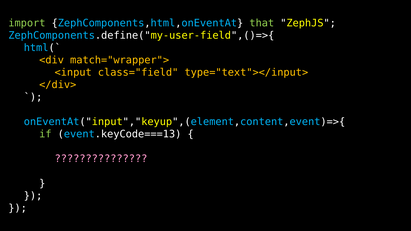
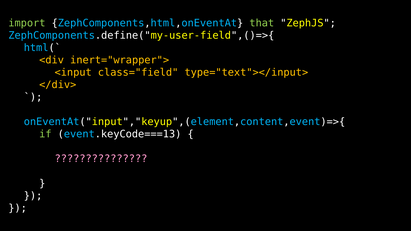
match="wrapper">: match="wrapper"> -> inert="wrapper"> (120, 60)
